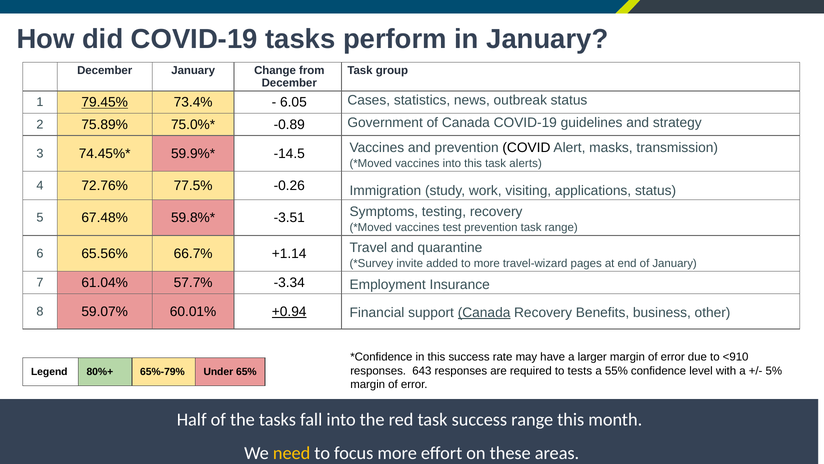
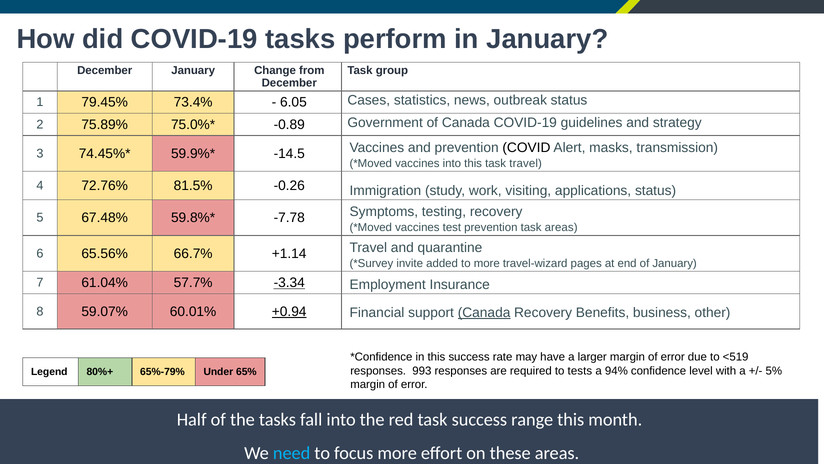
79.45% underline: present -> none (105, 102)
task alerts: alerts -> travel (526, 163)
77.5%: 77.5% -> 81.5% (193, 186)
-3.51: -3.51 -> -7.78 (289, 218)
task range: range -> areas (561, 227)
-3.34 underline: none -> present (289, 282)
<910: <910 -> <519 (736, 357)
643: 643 -> 993 (422, 371)
55%: 55% -> 94% (616, 371)
need colour: yellow -> light blue (292, 453)
